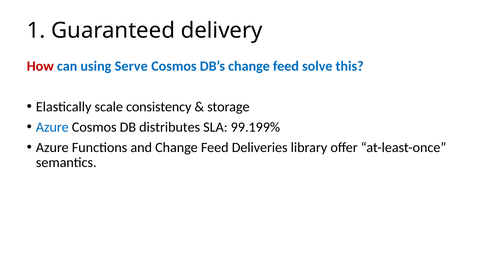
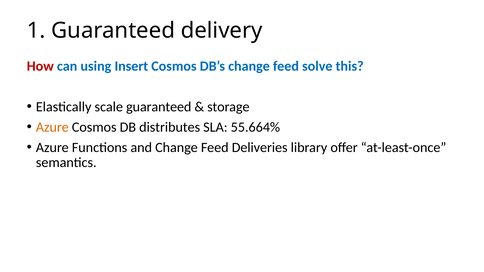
Serve: Serve -> Insert (131, 66)
scale consistency: consistency -> guaranteed (159, 107)
Azure colour: blue -> orange (52, 127)
99.199%: 99.199% -> 55.664% (255, 127)
